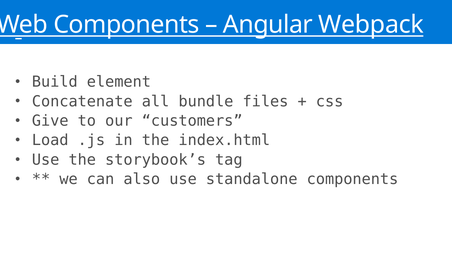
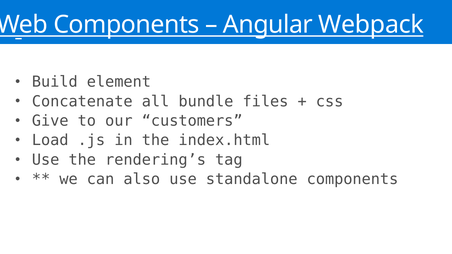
storybook’s: storybook’s -> rendering’s (156, 160)
